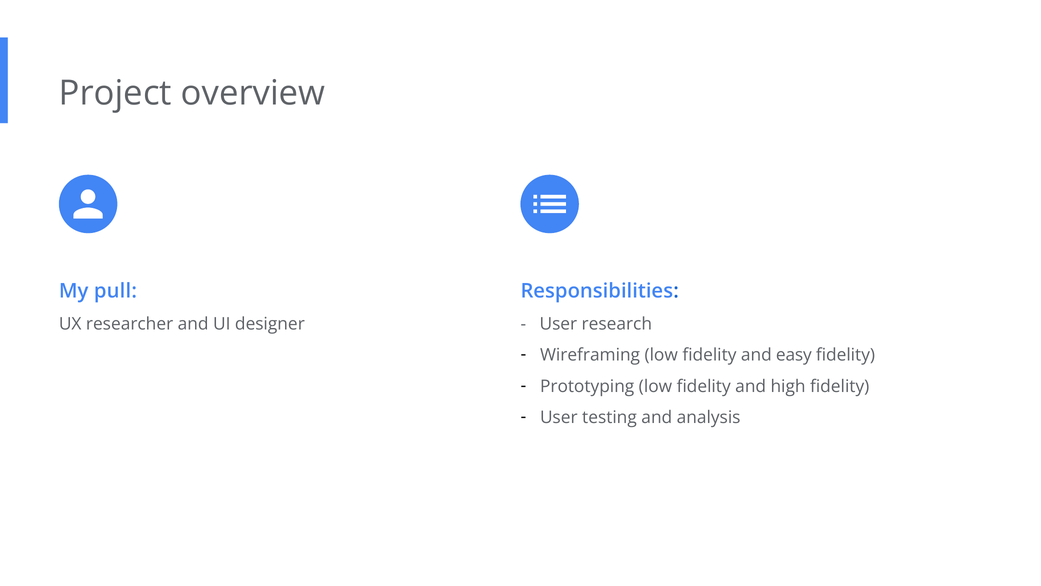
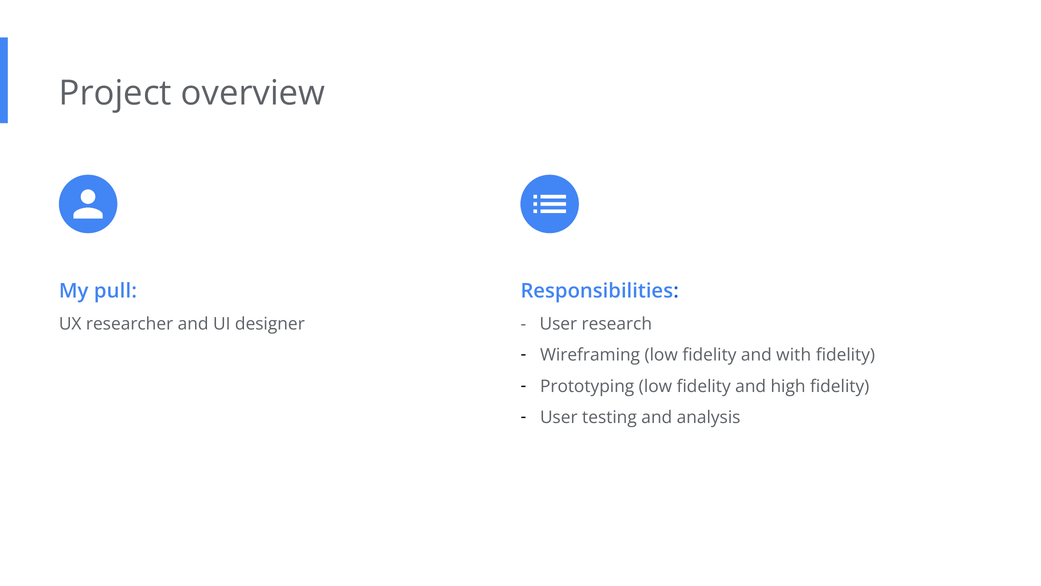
easy: easy -> with (794, 355)
